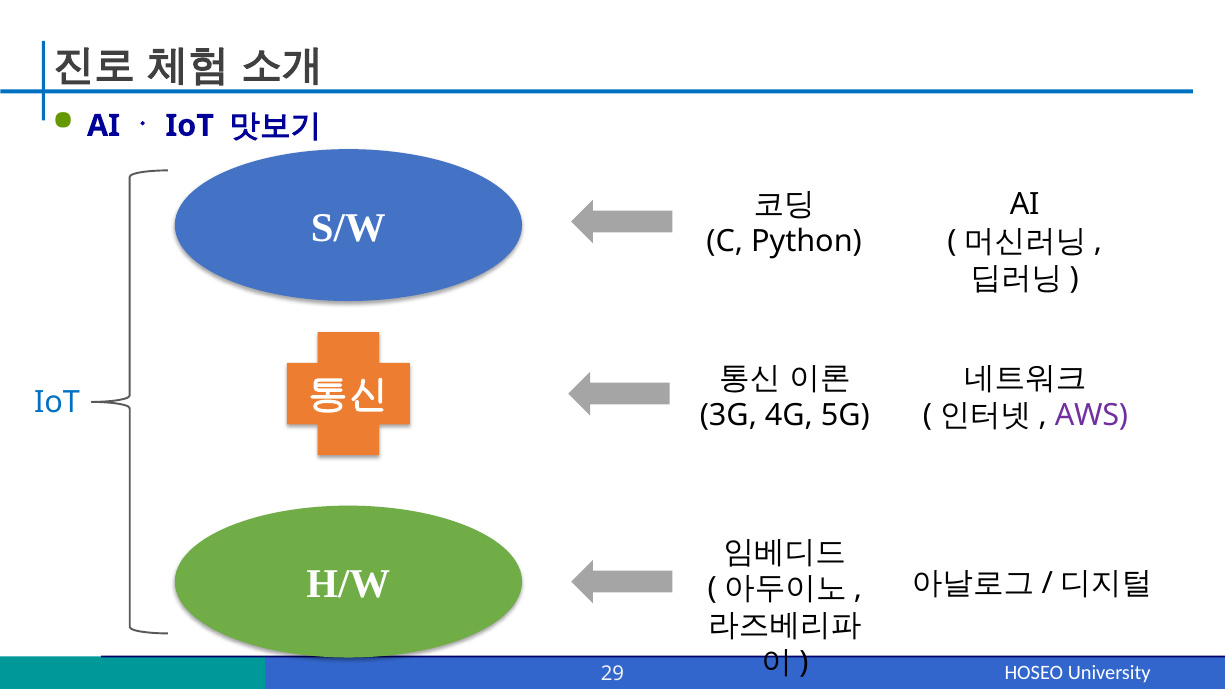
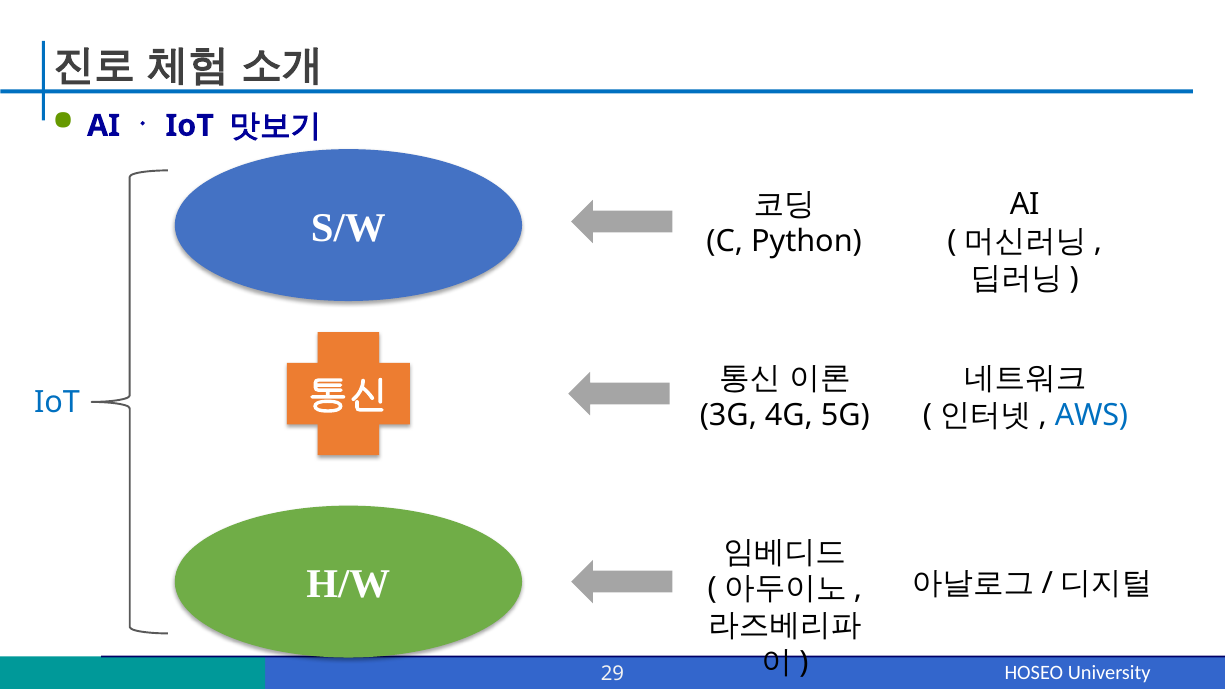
AWS colour: purple -> blue (1091, 415)
